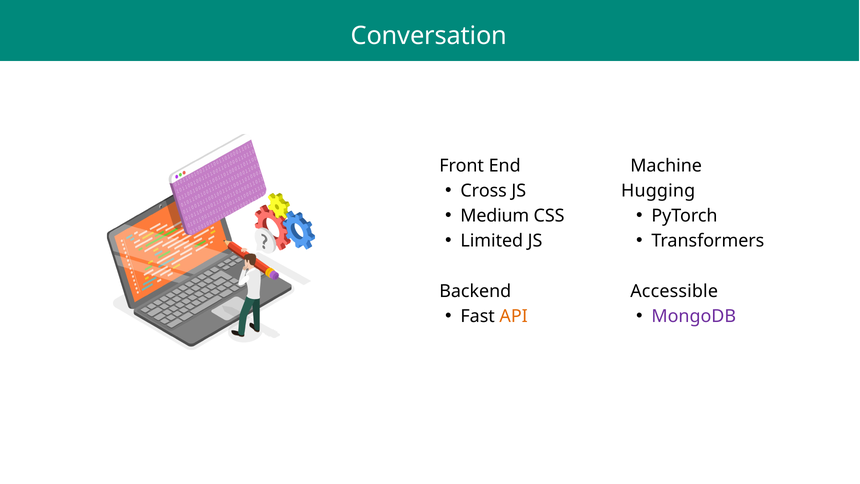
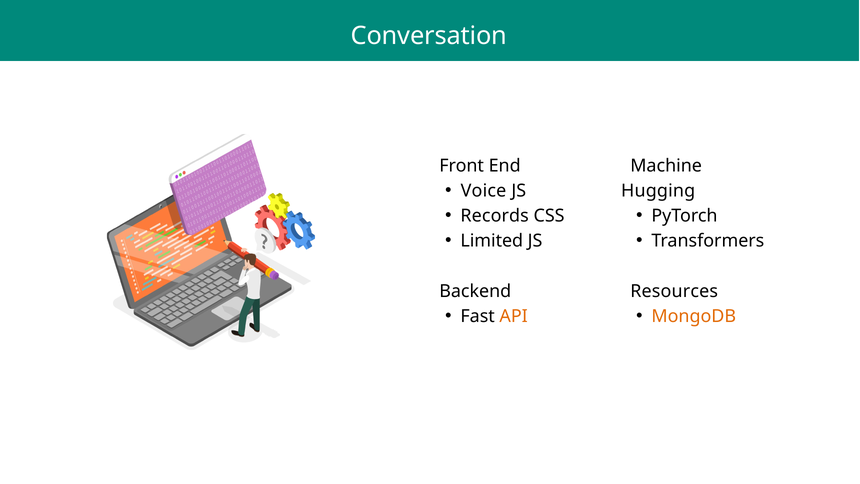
Cross: Cross -> Voice (483, 191)
Medium: Medium -> Records (495, 216)
Accessible: Accessible -> Resources (674, 291)
MongoDB colour: purple -> orange (694, 316)
